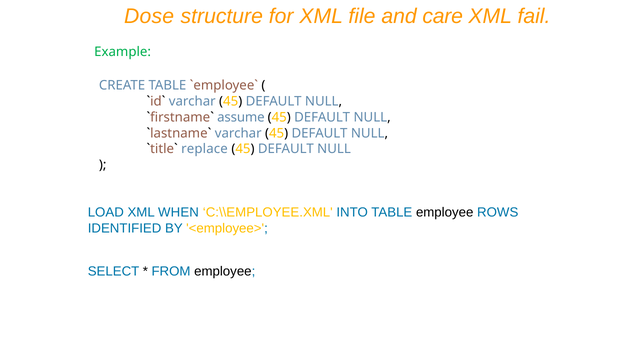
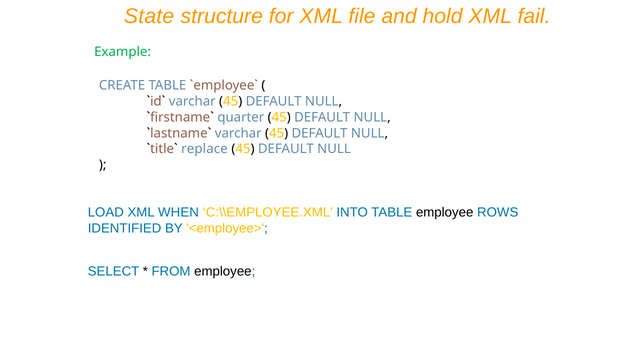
Dose: Dose -> State (149, 17)
care: care -> hold (443, 17)
assume: assume -> quarter (241, 117)
